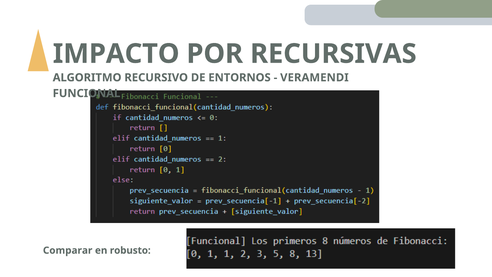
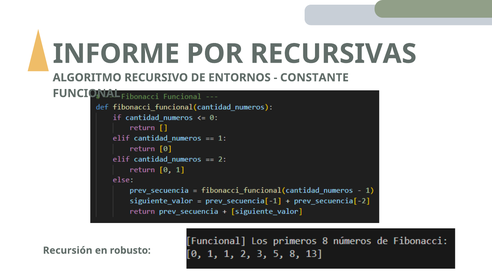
IMPACTO: IMPACTO -> INFORME (116, 54)
VERAMENDI: VERAMENDI -> CONSTANTE (314, 78)
Comparar: Comparar -> Recursión (68, 250)
